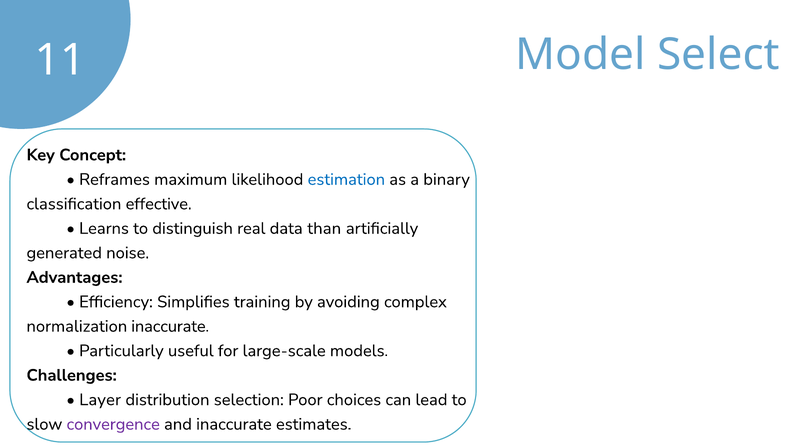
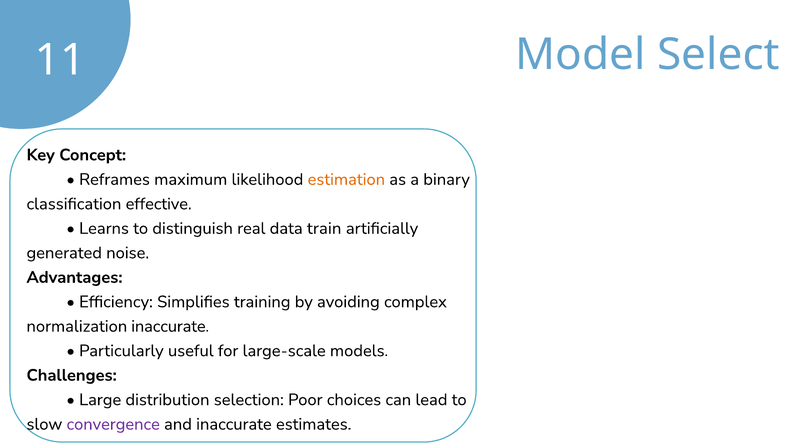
estimation colour: blue -> orange (346, 179)
than: than -> train (324, 228)
Layer: Layer -> Large (100, 400)
